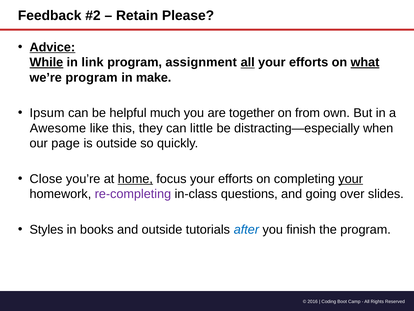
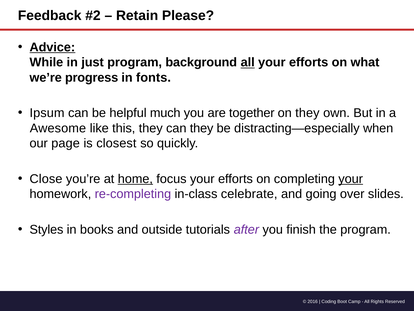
While underline: present -> none (46, 62)
link: link -> just (93, 62)
assignment: assignment -> background (201, 62)
what underline: present -> none (365, 62)
we’re program: program -> progress (92, 77)
make: make -> fonts (153, 77)
on from: from -> they (307, 113)
can little: little -> they (202, 128)
is outside: outside -> closest (116, 143)
questions: questions -> celebrate (249, 194)
after colour: blue -> purple (246, 229)
